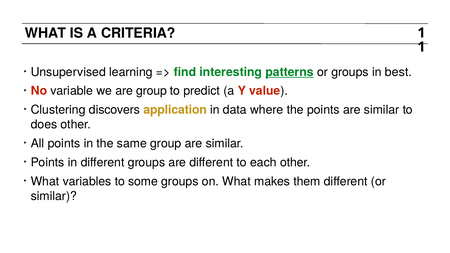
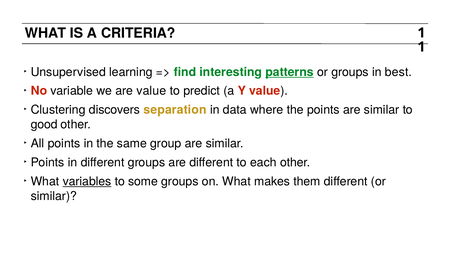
are group: group -> value (151, 91)
application: application -> separation (175, 110)
does: does -> good (44, 124)
variables underline: none -> present (87, 181)
